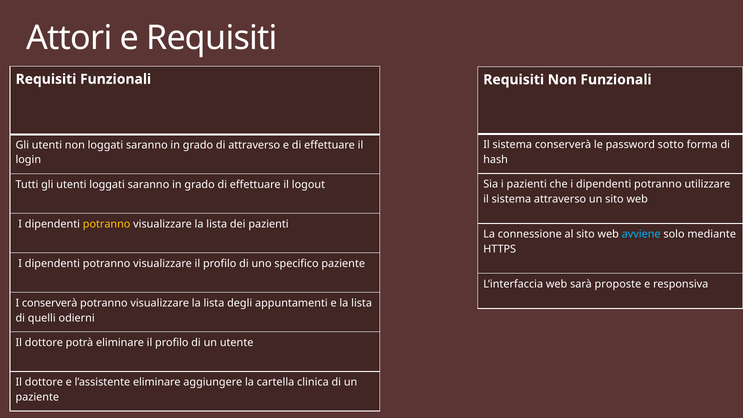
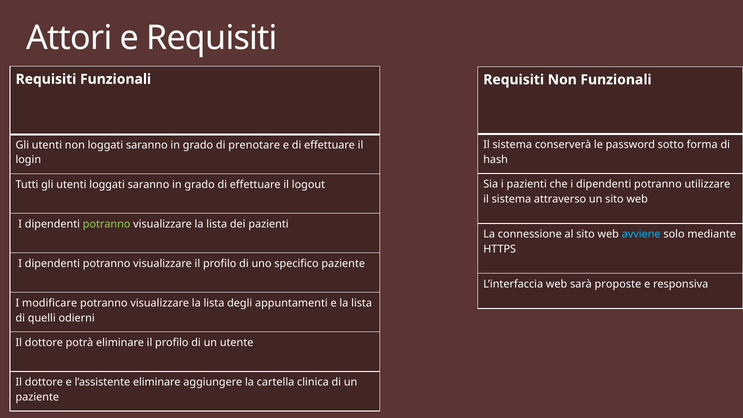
di attraverso: attraverso -> prenotare (254, 145)
potranno colour: yellow -> light green (107, 224)
I conserverà: conserverà -> modificare (50, 303)
